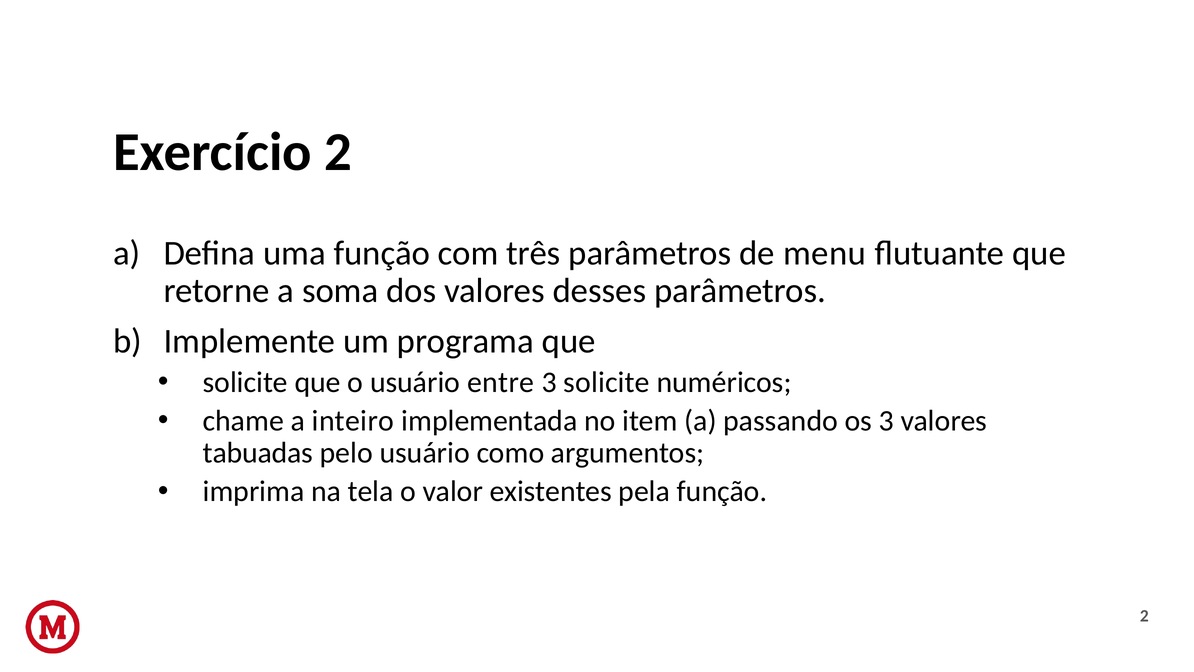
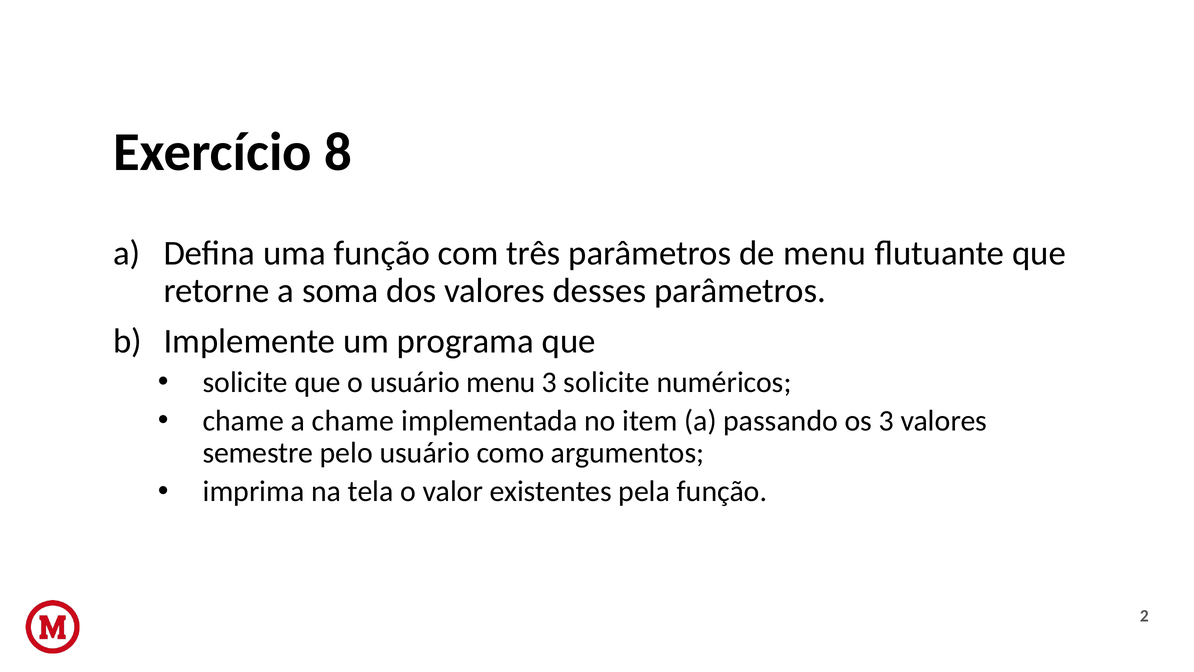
Exercício 2: 2 -> 8 (338, 152)
usuário entre: entre -> menu (501, 382)
a inteiro: inteiro -> chame (353, 420)
tabuadas: tabuadas -> semestre (258, 453)
